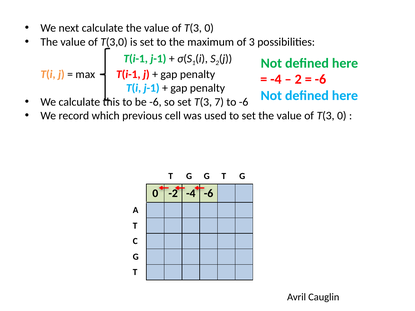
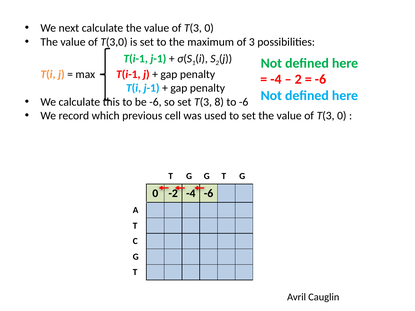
7: 7 -> 8 (219, 102)
